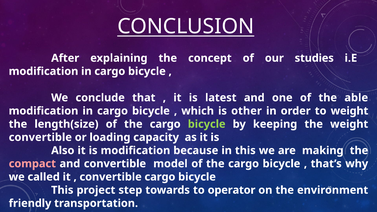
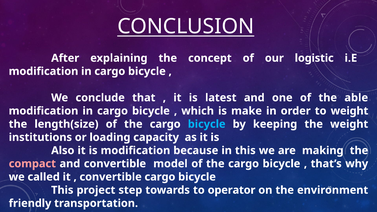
studies: studies -> logistic (314, 58)
other: other -> make (247, 111)
bicycle colour: light green -> light blue (207, 124)
convertible: convertible -> institutions (40, 137)
